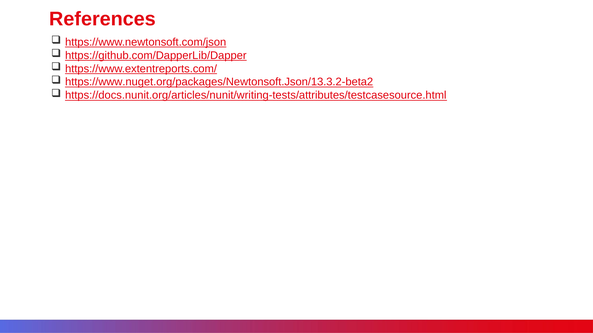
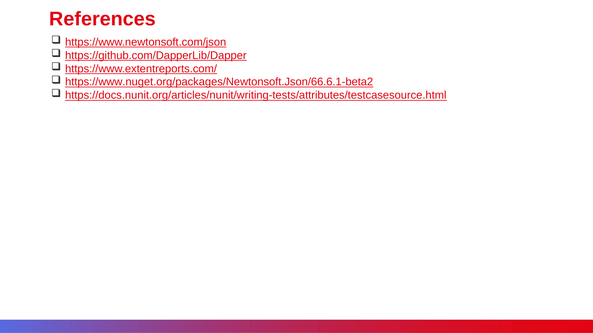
https://www.nuget.org/packages/Newtonsoft.Json/13.3.2-beta2: https://www.nuget.org/packages/Newtonsoft.Json/13.3.2-beta2 -> https://www.nuget.org/packages/Newtonsoft.Json/66.6.1-beta2 (219, 82)
